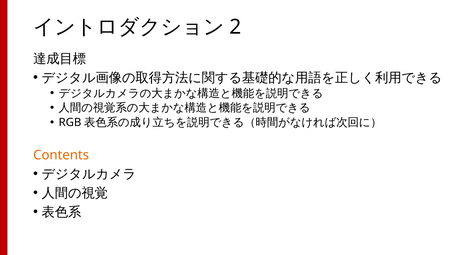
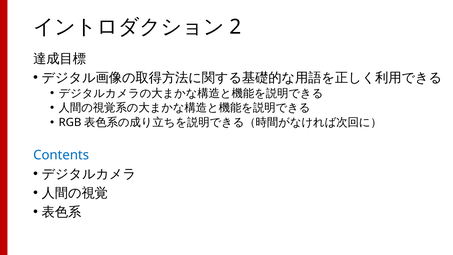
Contents colour: orange -> blue (61, 155)
